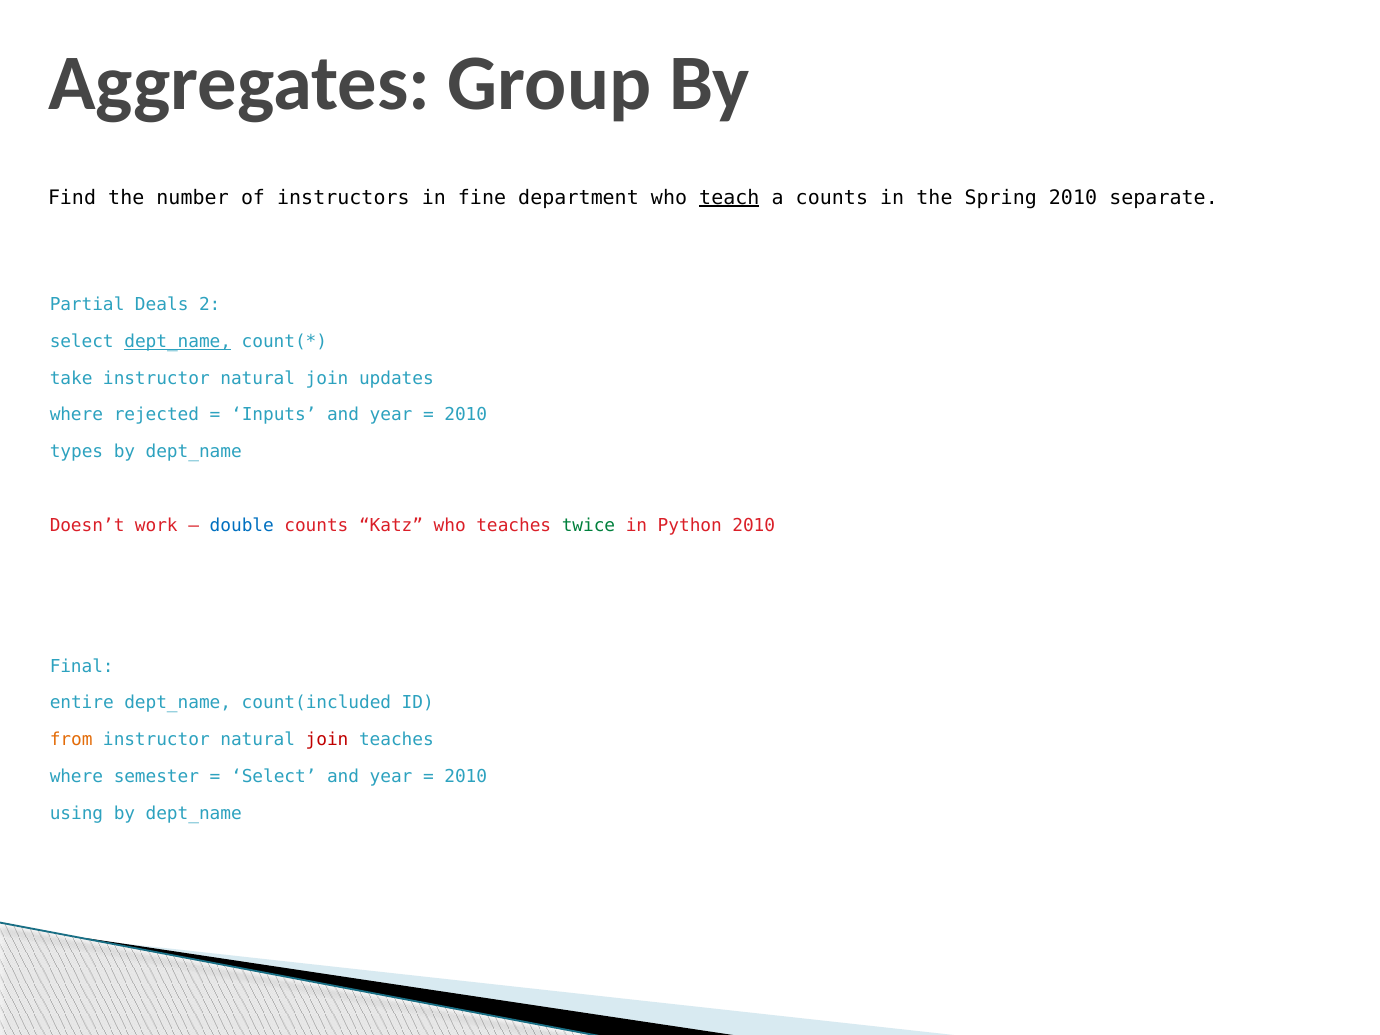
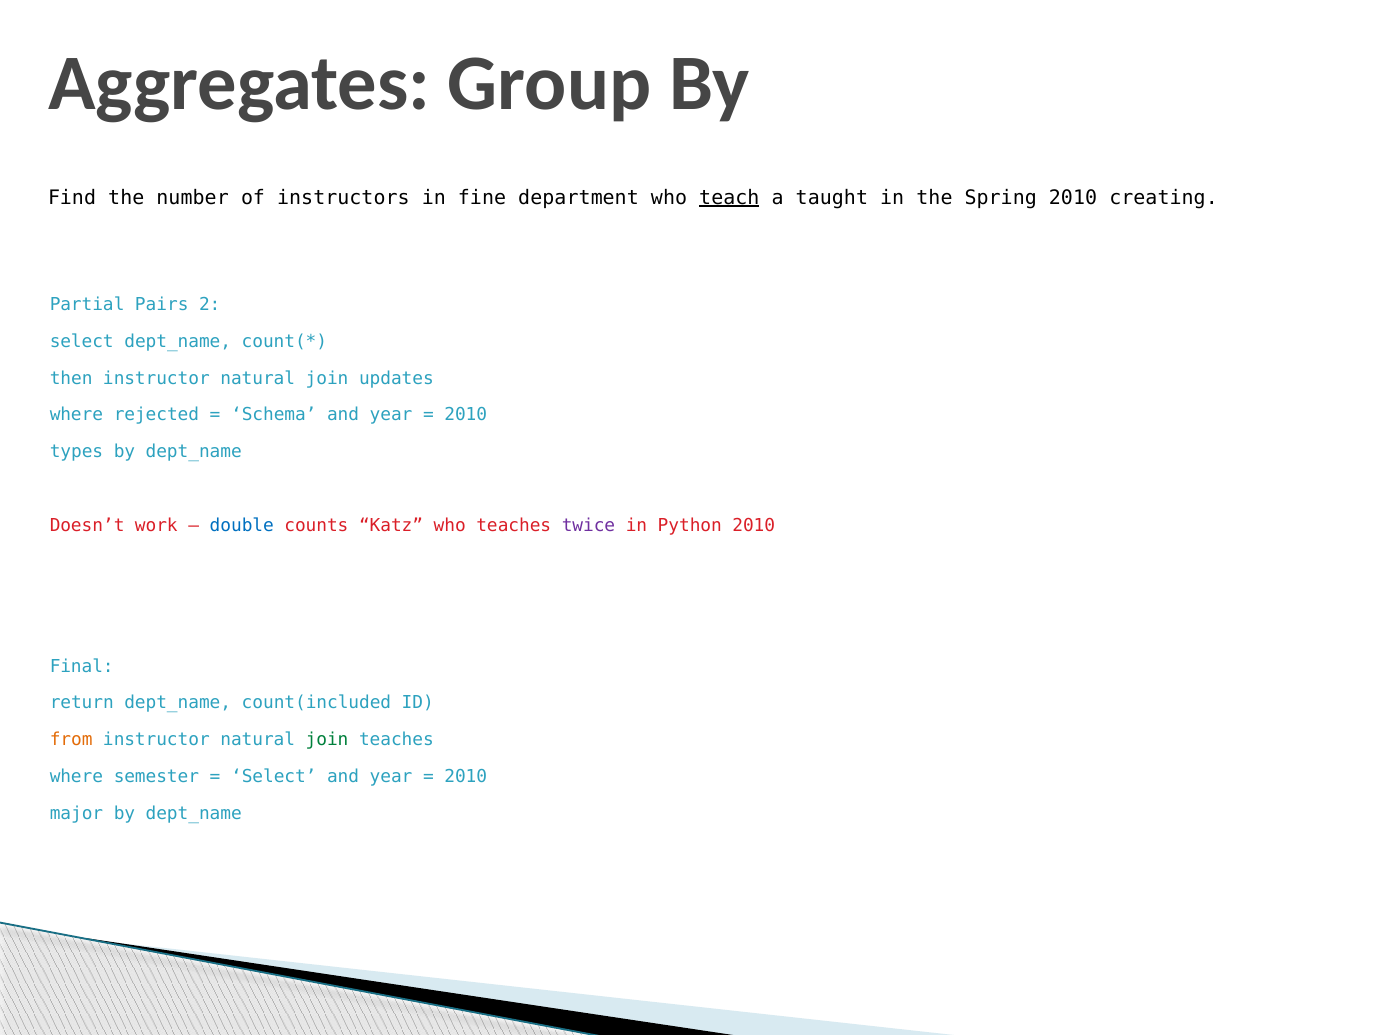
a counts: counts -> taught (832, 197)
separate: separate -> creating (1164, 197)
Deals: Deals -> Pairs (162, 305)
dept_name underline: present -> none (178, 341)
take: take -> then (71, 378)
Inputs: Inputs -> Schema (274, 415)
twice colour: green -> purple (588, 525)
entire: entire -> return (82, 703)
join colour: red -> green (327, 740)
using: using -> major (76, 813)
